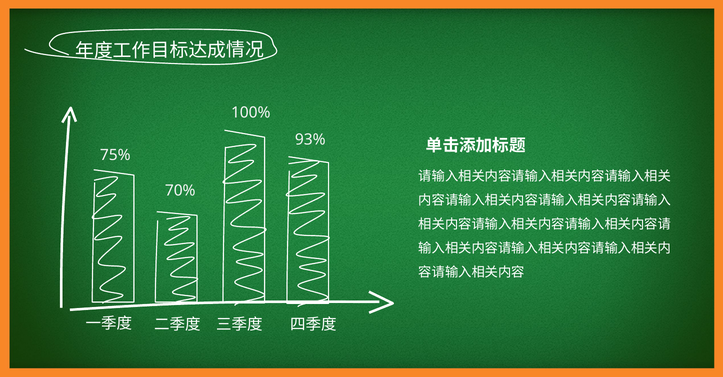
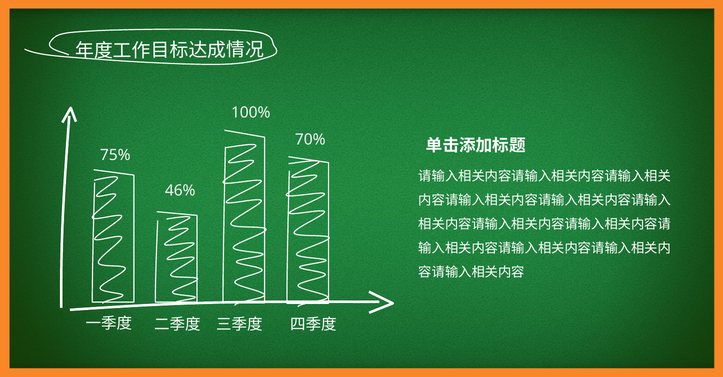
93%: 93% -> 70% (310, 140)
70%: 70% -> 46% (180, 191)
